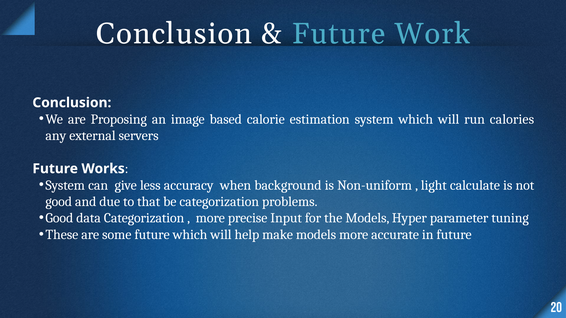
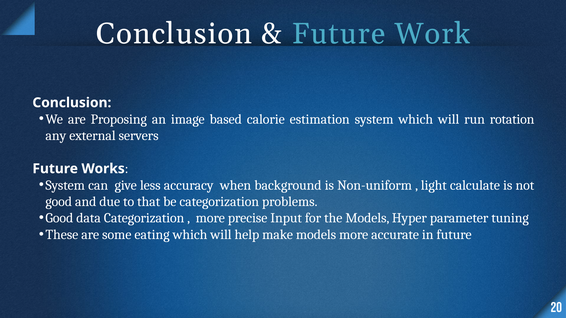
calories: calories -> rotation (512, 119)
some future: future -> eating (152, 235)
